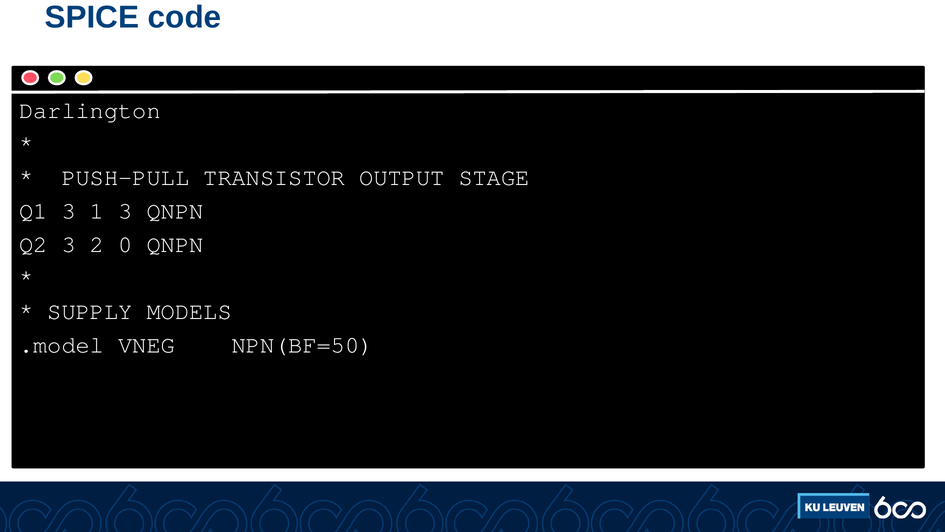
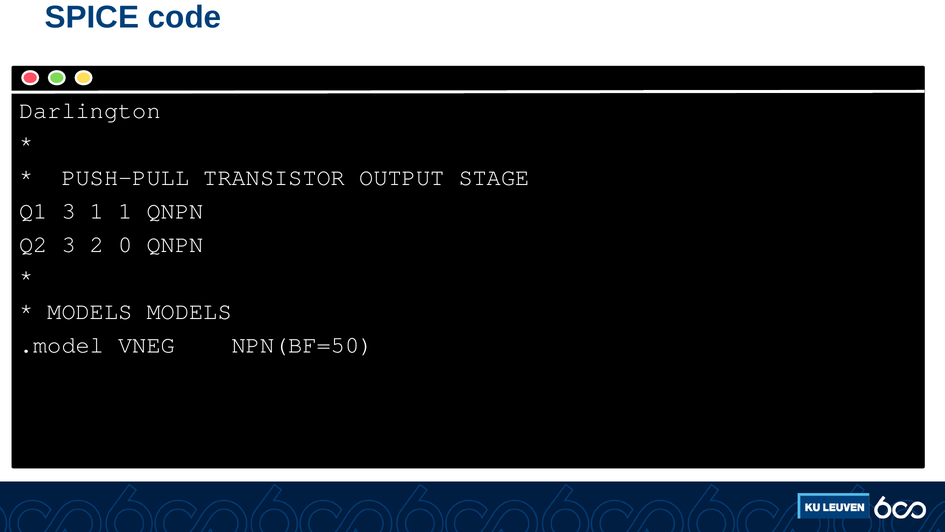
1 3: 3 -> 1 (125, 211)
SUPPLY: SUPPLY -> MODELS (90, 311)
